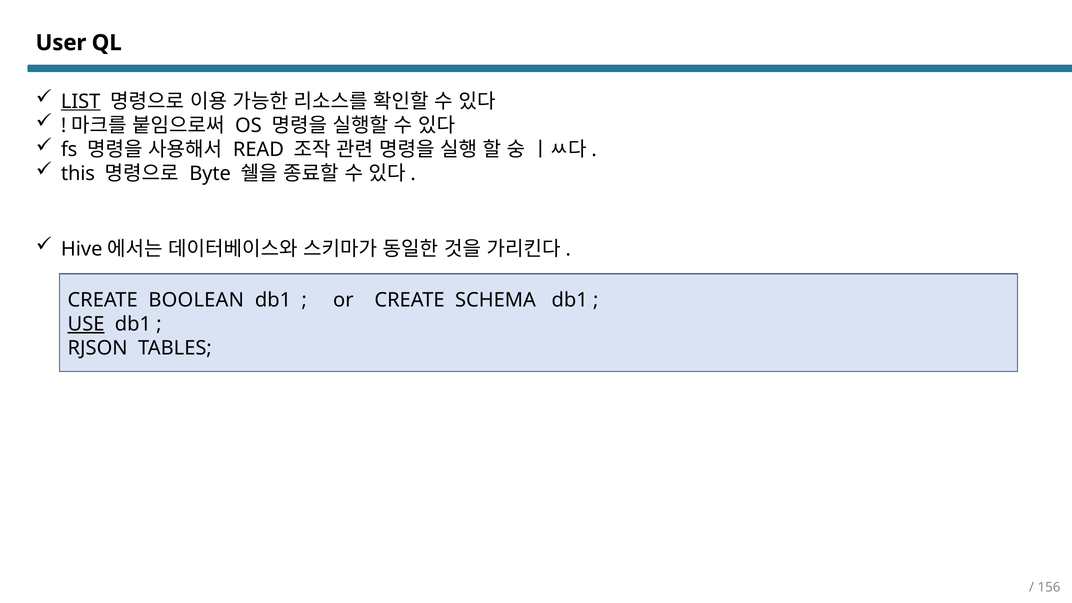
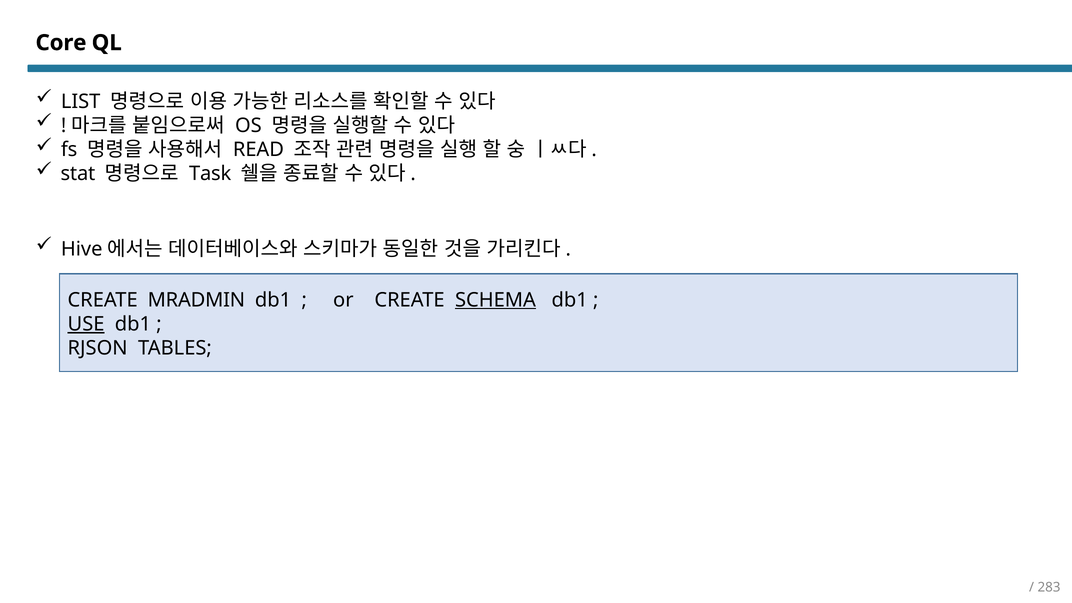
User: User -> Core (61, 43)
LIST underline: present -> none (81, 101)
this: this -> stat (78, 174)
Byte: Byte -> Task (210, 174)
BOOLEAN: BOOLEAN -> MRADMIN (196, 300)
SCHEMA underline: none -> present (495, 300)
156: 156 -> 283 (1049, 587)
